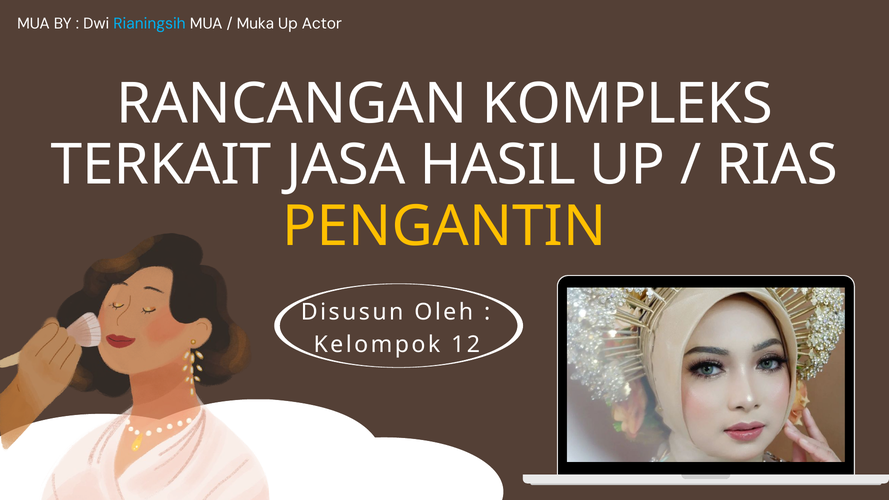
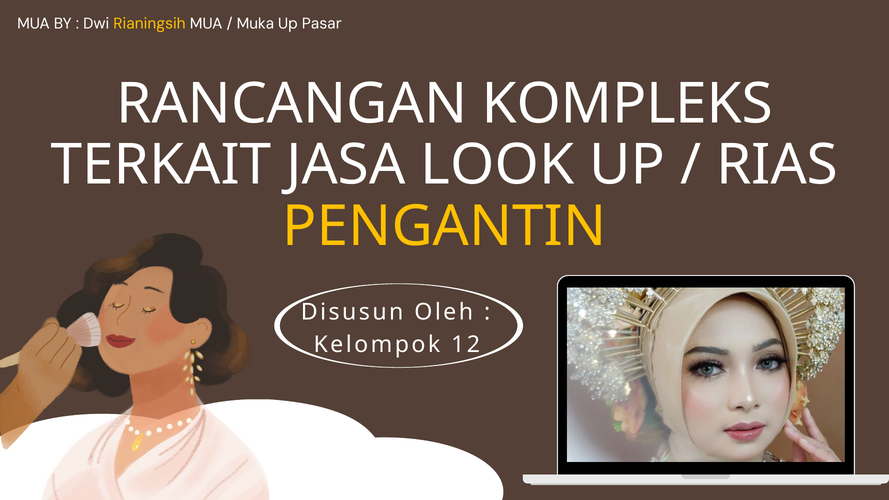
Rianingsih colour: light blue -> yellow (150, 24)
Actor: Actor -> Pasar (322, 24)
HASIL: HASIL -> LOOK (497, 165)
